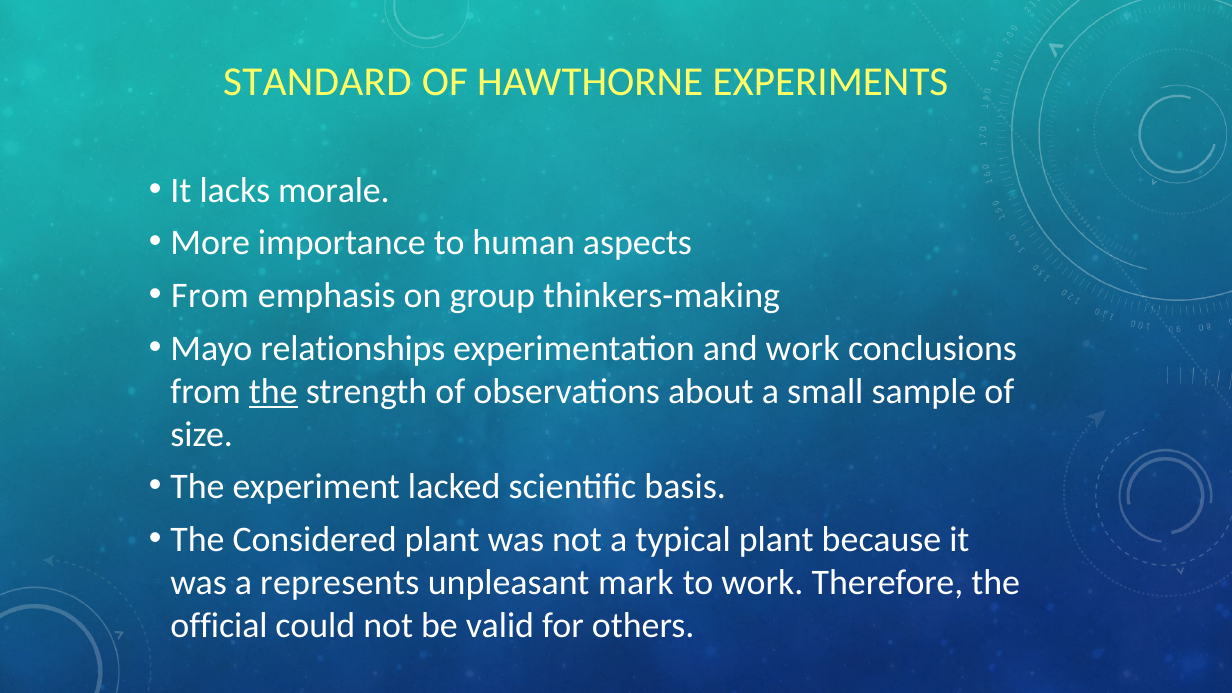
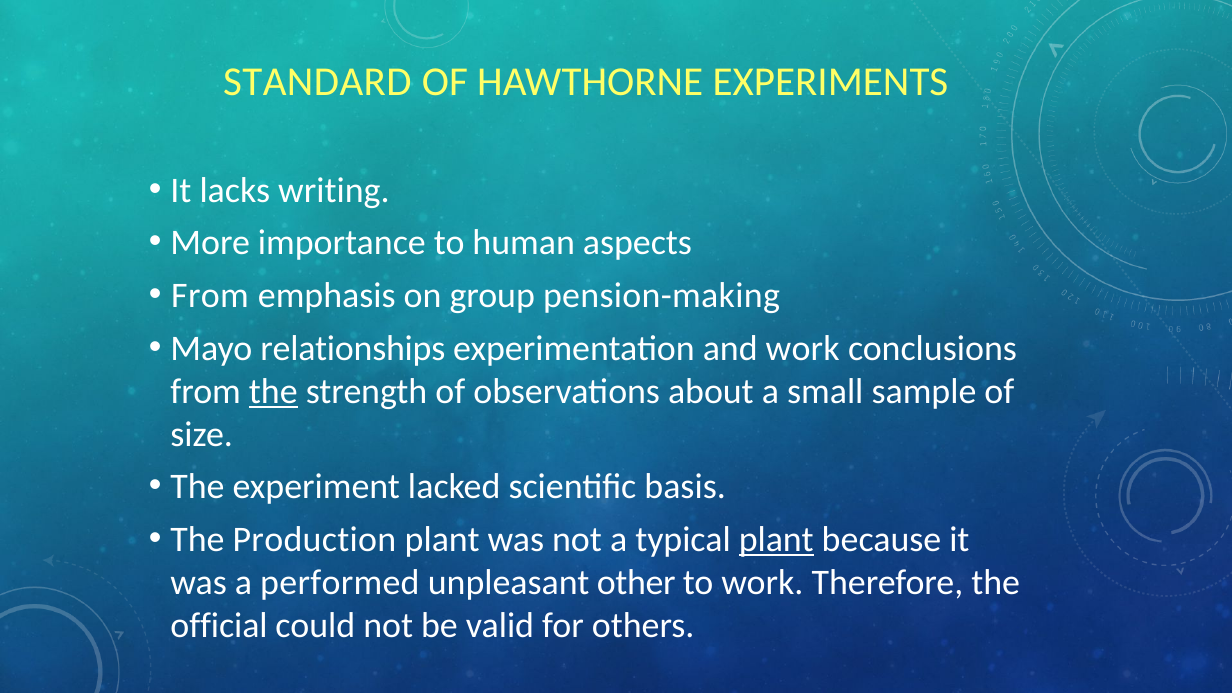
morale: morale -> writing (334, 190)
thinkers-making: thinkers-making -> pension-making (661, 296)
Considered: Considered -> Production (314, 540)
plant underline: none -> present (776, 540)
represents: represents -> performed (340, 583)
mark: mark -> other (636, 583)
